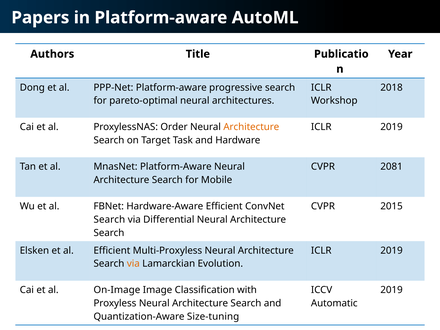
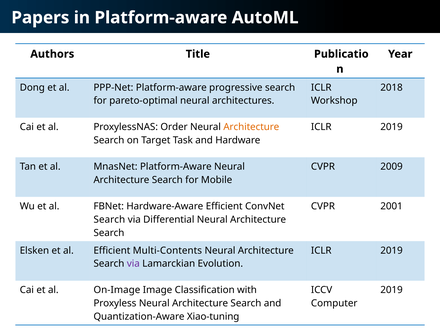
2081: 2081 -> 2009 (392, 167)
2015: 2015 -> 2001 (392, 206)
Multi-Proxyless: Multi-Proxyless -> Multi-Contents (167, 250)
via colour: orange -> purple (133, 264)
Automatic: Automatic -> Computer (334, 303)
Size-tuning: Size-tuning -> Xiao-tuning (213, 317)
